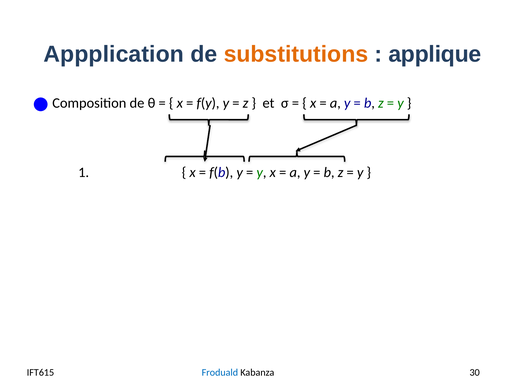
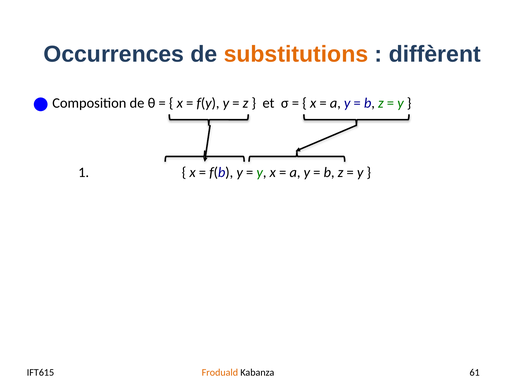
Appplication: Appplication -> Occurrences (114, 54)
applique: applique -> diffèrent (435, 54)
Froduald colour: blue -> orange (220, 372)
30: 30 -> 61 (475, 372)
